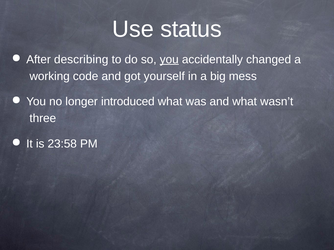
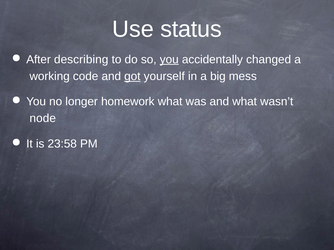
got underline: none -> present (132, 76)
introduced: introduced -> homework (128, 102)
three: three -> node (43, 119)
